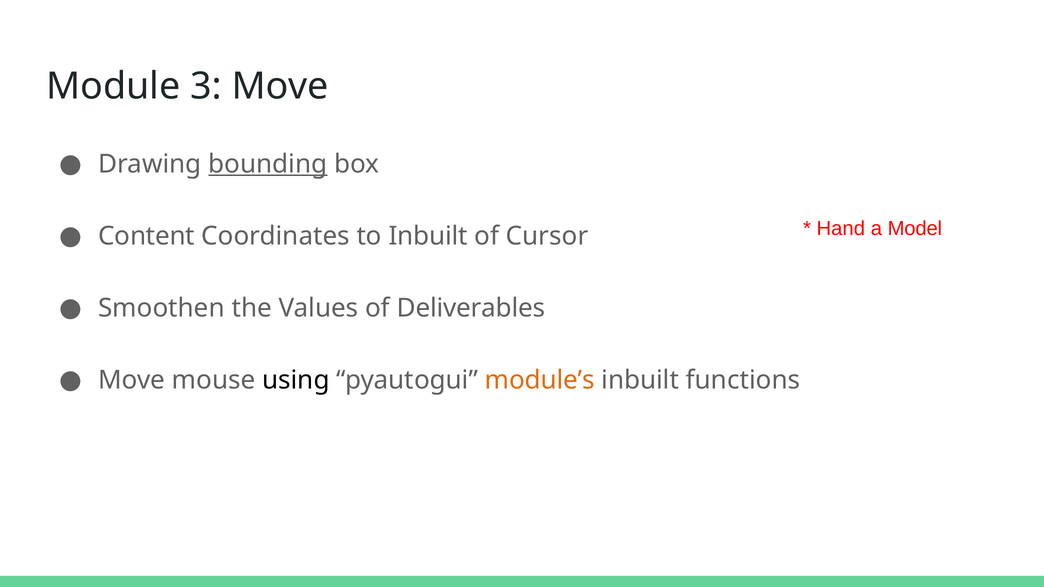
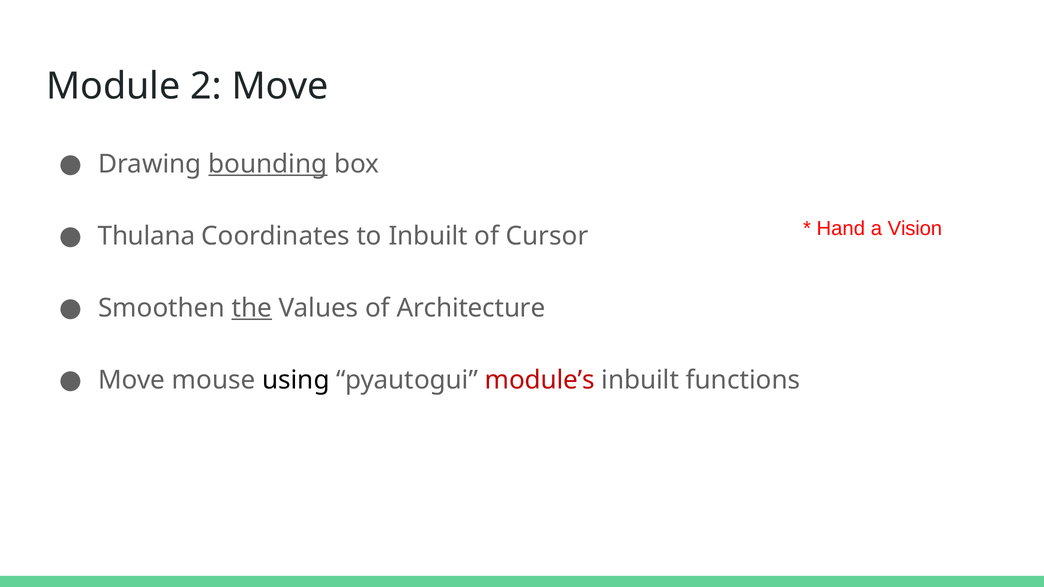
3: 3 -> 2 (206, 86)
Model: Model -> Vision (915, 229)
Content: Content -> Thulana (147, 236)
the underline: none -> present (252, 308)
Deliverables: Deliverables -> Architecture (471, 308)
module’s colour: orange -> red (540, 380)
